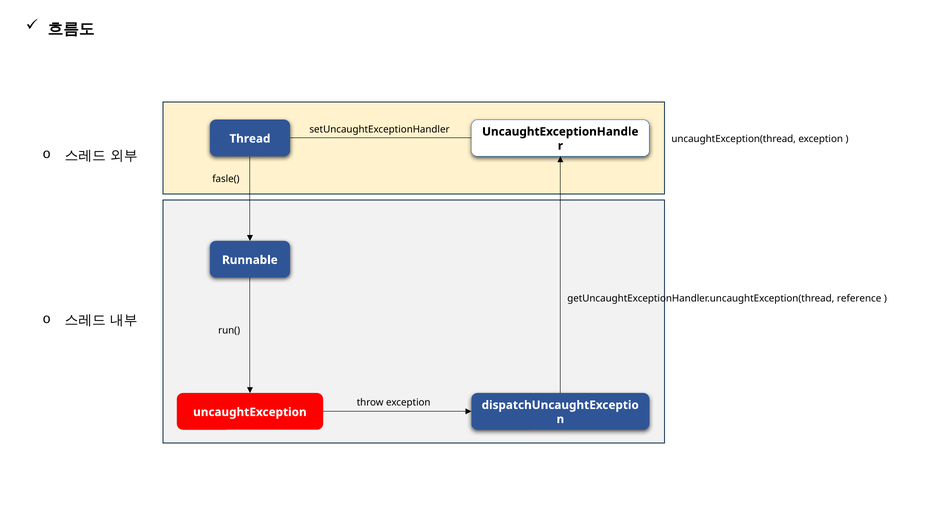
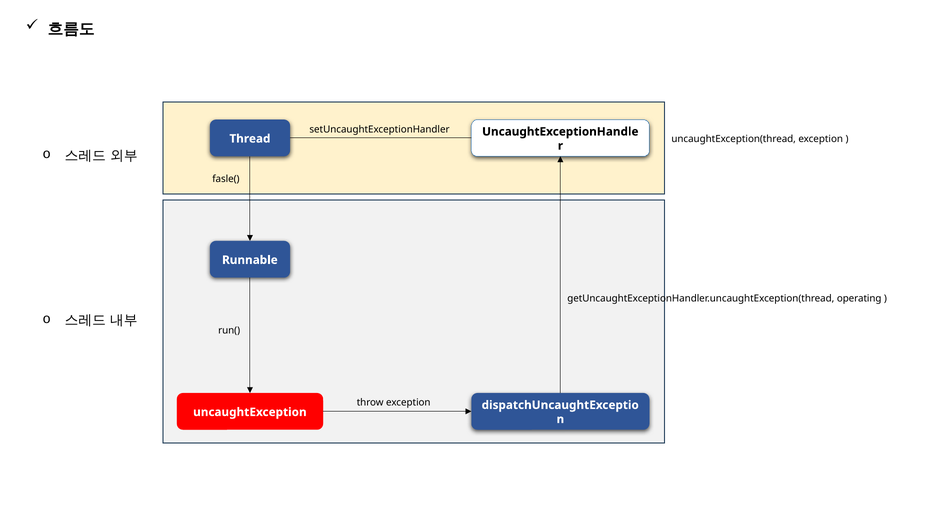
reference: reference -> operating (859, 299)
